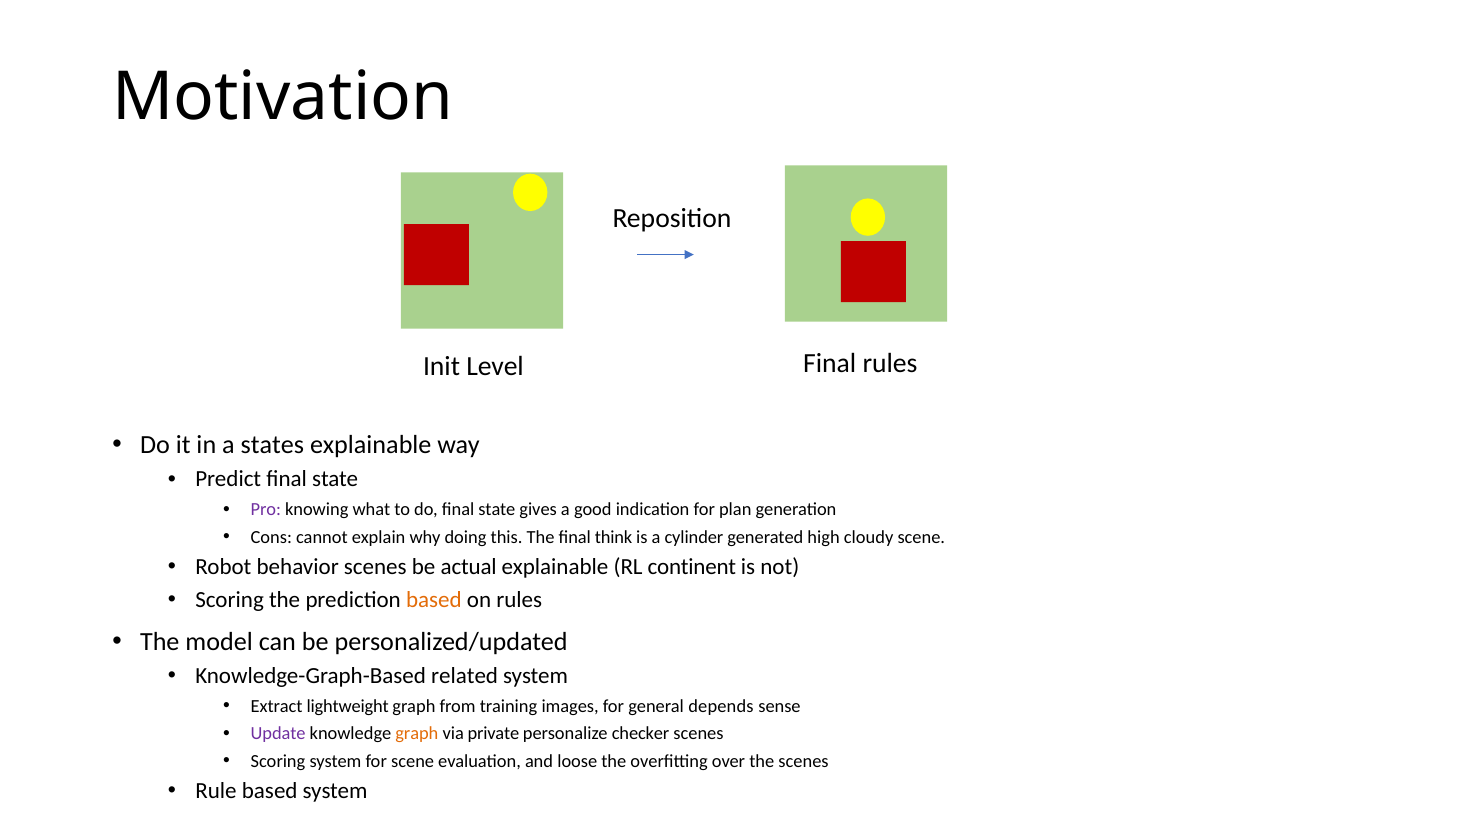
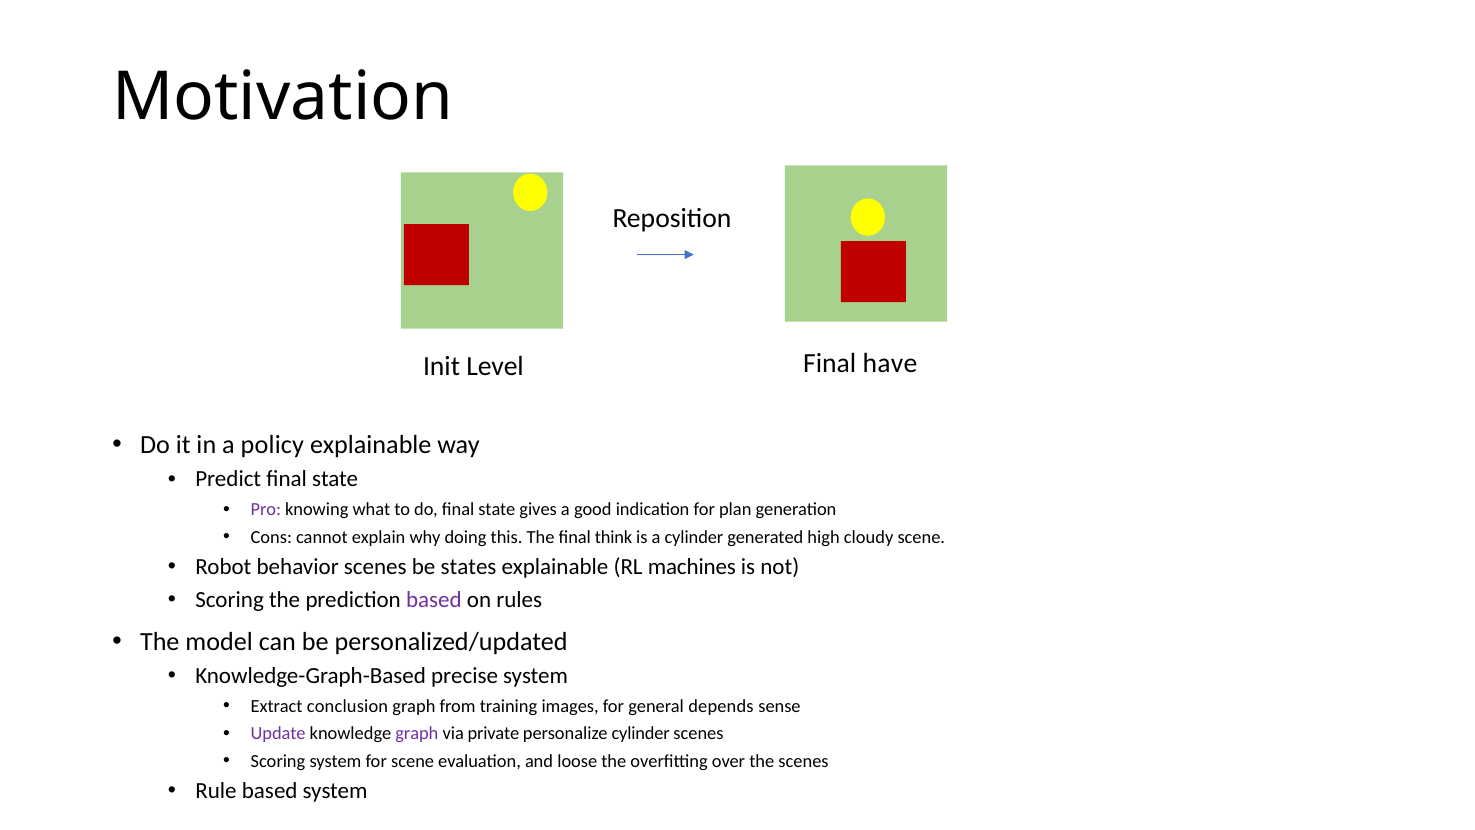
Final rules: rules -> have (890, 364)
states: states -> policy (272, 445)
actual: actual -> states (469, 567)
continent: continent -> machines (692, 567)
based colour: orange -> purple (434, 599)
related: related -> precise (465, 676)
lightweight: lightweight -> conclusion (348, 706)
graph colour: orange -> purple (417, 733)
personalize checker: checker -> cylinder (641, 733)
